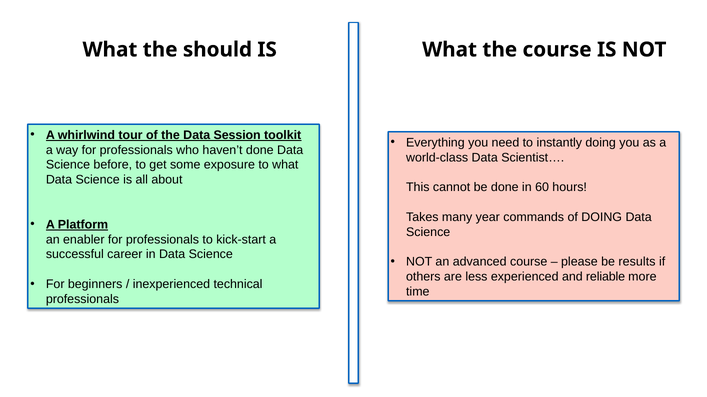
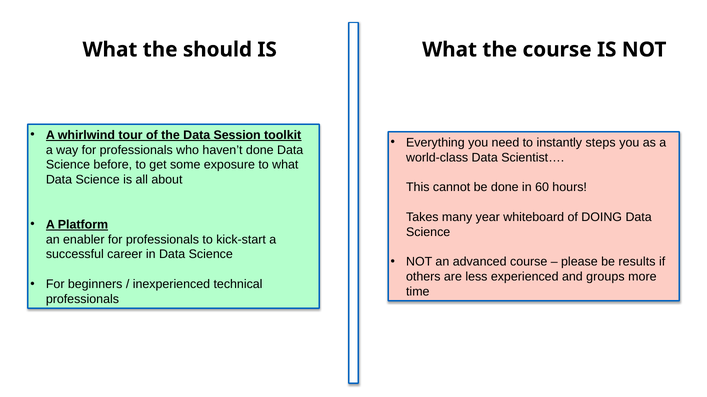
instantly doing: doing -> steps (601, 143)
commands: commands -> whiteboard (534, 217)
reliable: reliable -> groups (605, 277)
